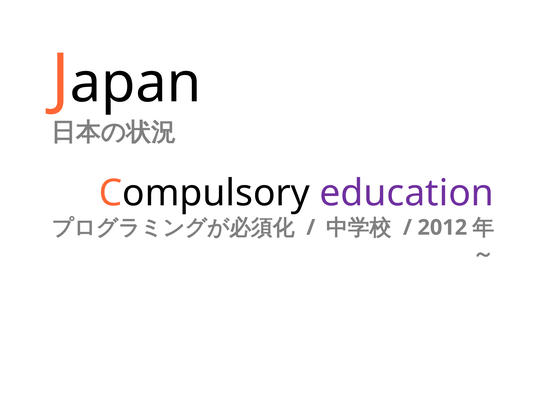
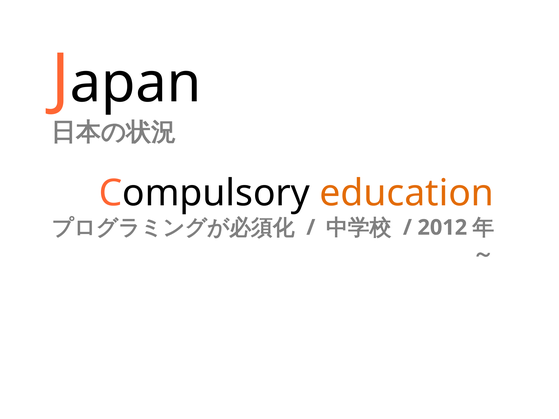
education colour: purple -> orange (407, 193)
